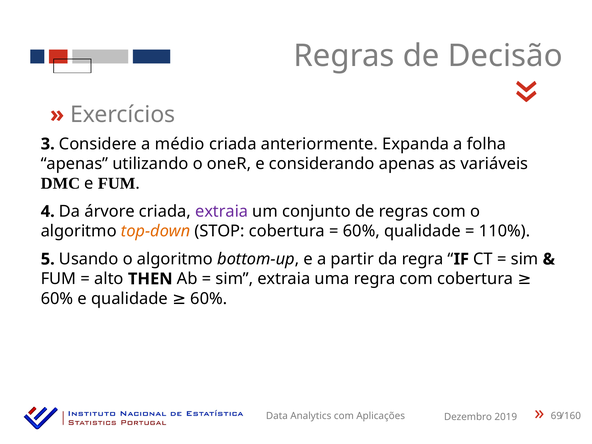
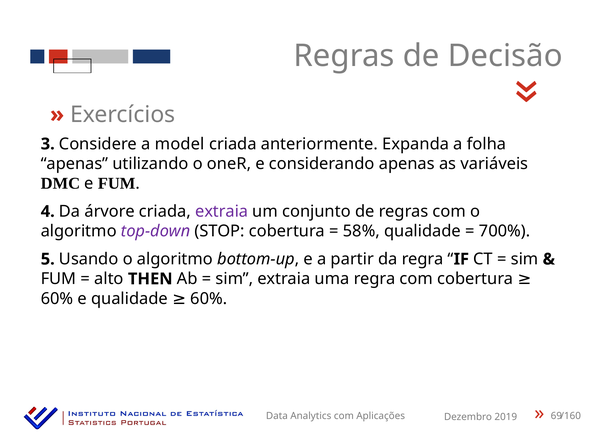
médio: médio -> model (180, 144)
top-down colour: orange -> purple (156, 231)
60%: 60% -> 58% (361, 231)
110%: 110% -> 700% (505, 231)
